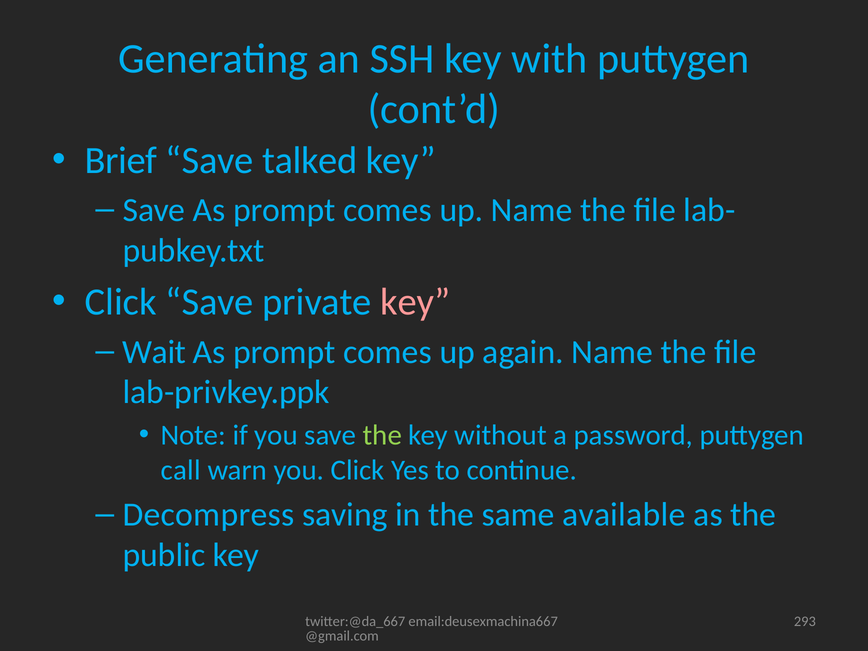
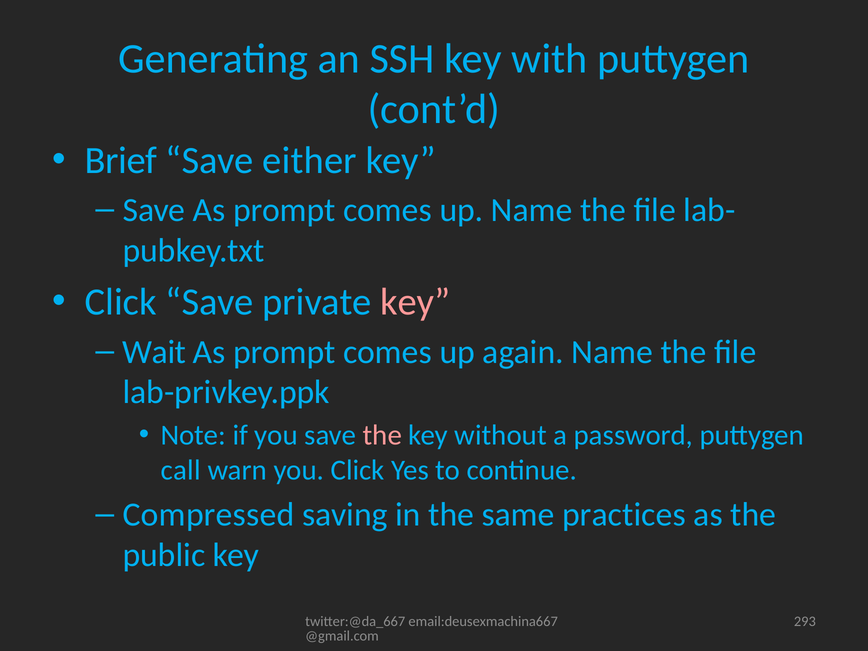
talked: talked -> either (310, 160)
the colour: light green -> pink (382, 435)
Decompress: Decompress -> Compressed (209, 515)
available: available -> practices (624, 515)
